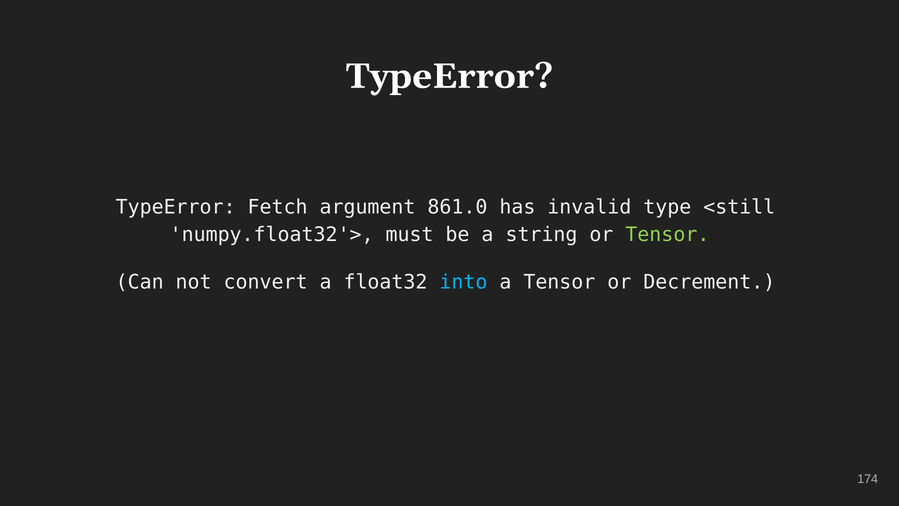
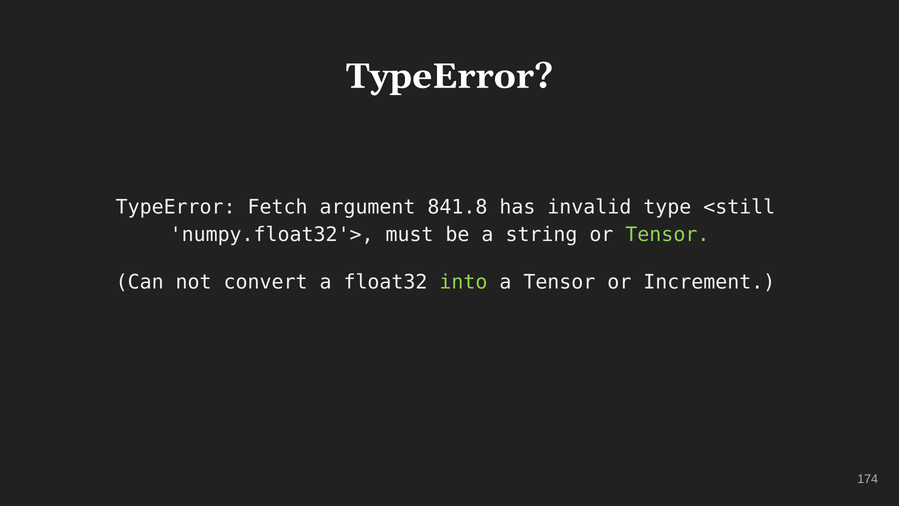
861.0: 861.0 -> 841.8 (457, 207)
into colour: light blue -> light green (463, 282)
Decrement: Decrement -> Increment (709, 282)
